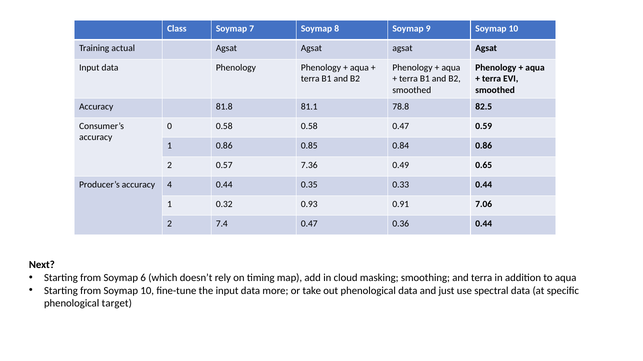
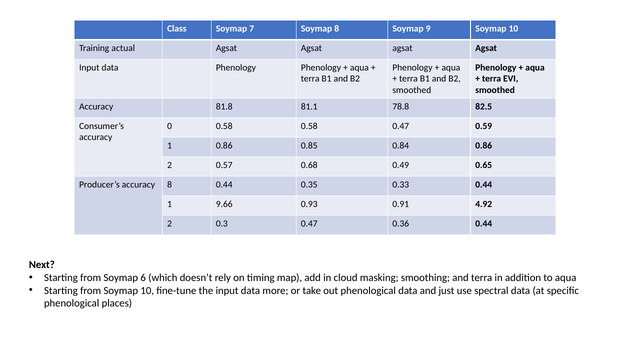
7.36: 7.36 -> 0.68 (309, 165)
accuracy 4: 4 -> 8 (170, 185)
0.32: 0.32 -> 9.66 (224, 204)
7.06: 7.06 -> 4.92 (484, 204)
7.4: 7.4 -> 0.3 (222, 224)
target: target -> places (117, 304)
